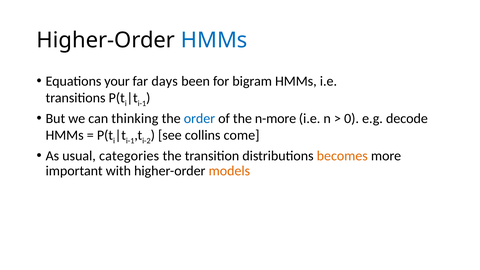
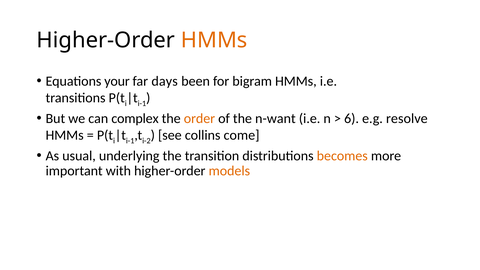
HMMs colour: blue -> orange (214, 40)
thinking: thinking -> complex (135, 118)
order colour: blue -> orange (199, 118)
n-more: n-more -> n-want (275, 118)
0: 0 -> 6 (352, 118)
decode: decode -> resolve (407, 118)
categories: categories -> underlying (129, 156)
